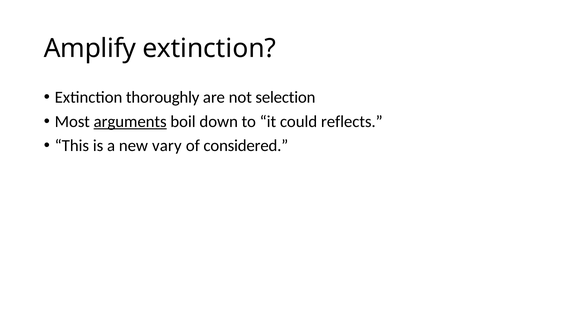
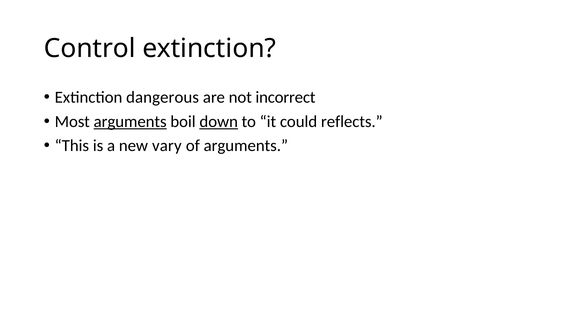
Amplify: Amplify -> Control (90, 48)
thoroughly: thoroughly -> dangerous (163, 97)
selection: selection -> incorrect (285, 97)
down underline: none -> present (219, 122)
of considered: considered -> arguments (246, 146)
